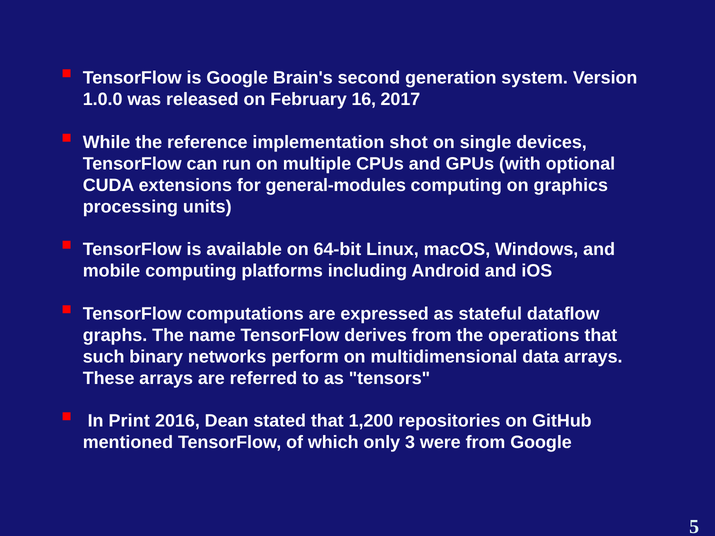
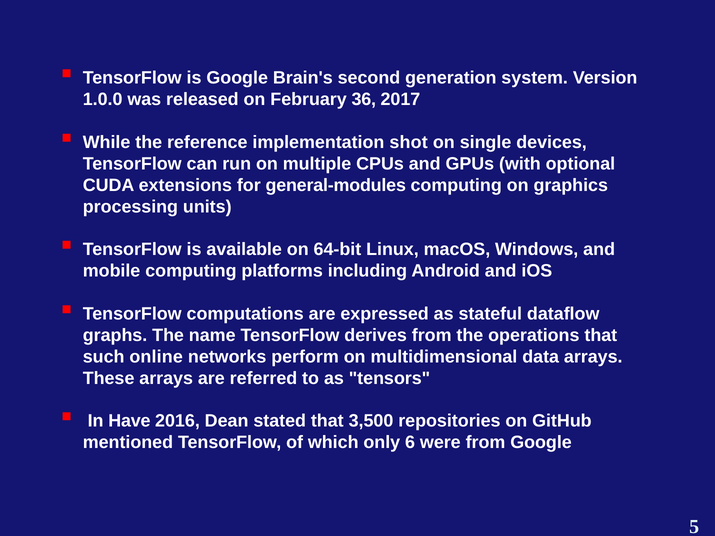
16: 16 -> 36 (364, 100)
binary: binary -> online (156, 357)
Print: Print -> Have (129, 421)
1,200: 1,200 -> 3,500 (371, 421)
3: 3 -> 6 (410, 443)
